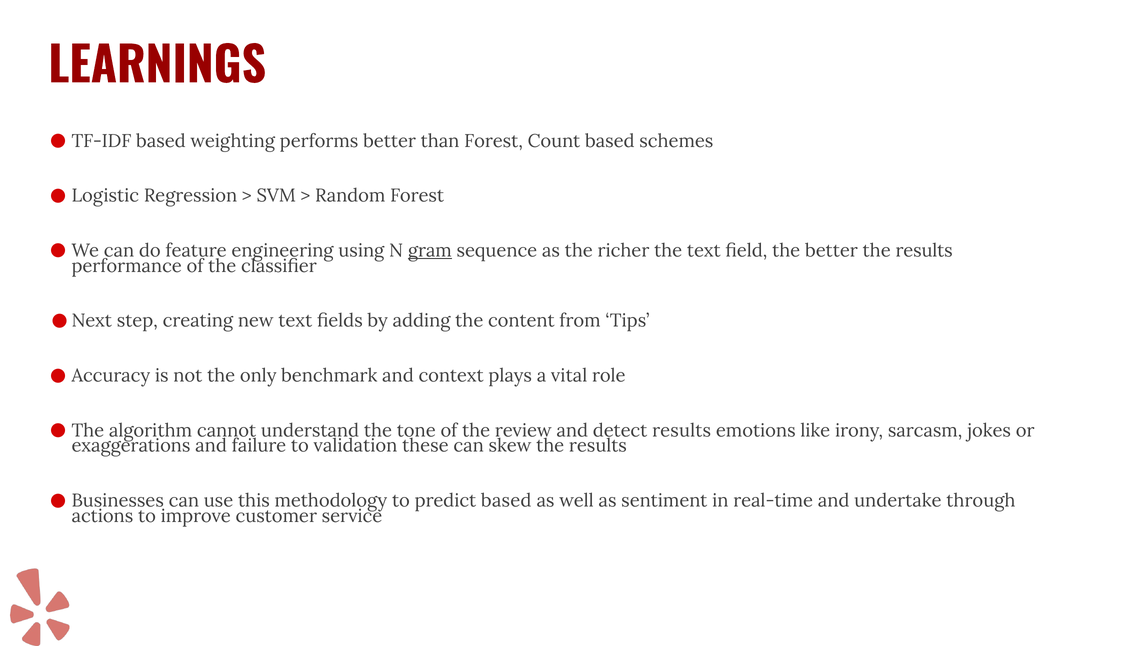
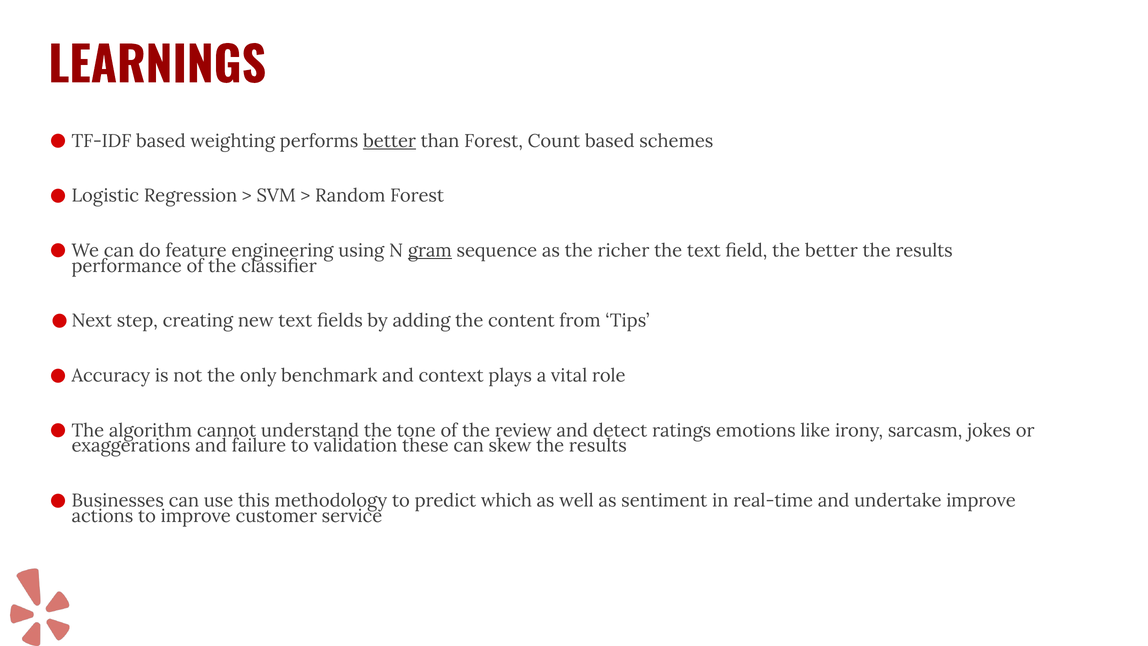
better underline: none -> present (390, 141)
detect results: results -> ratings (682, 430)
predict based: based -> which (506, 501)
undertake through: through -> improve (981, 501)
